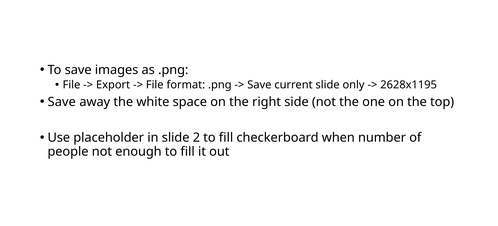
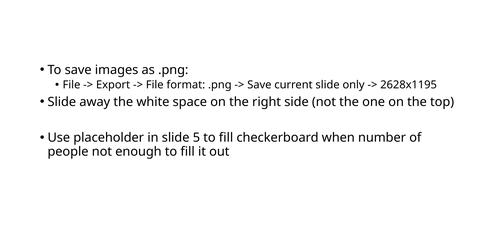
Save: Save -> Slide (62, 102)
2: 2 -> 5 (196, 138)
